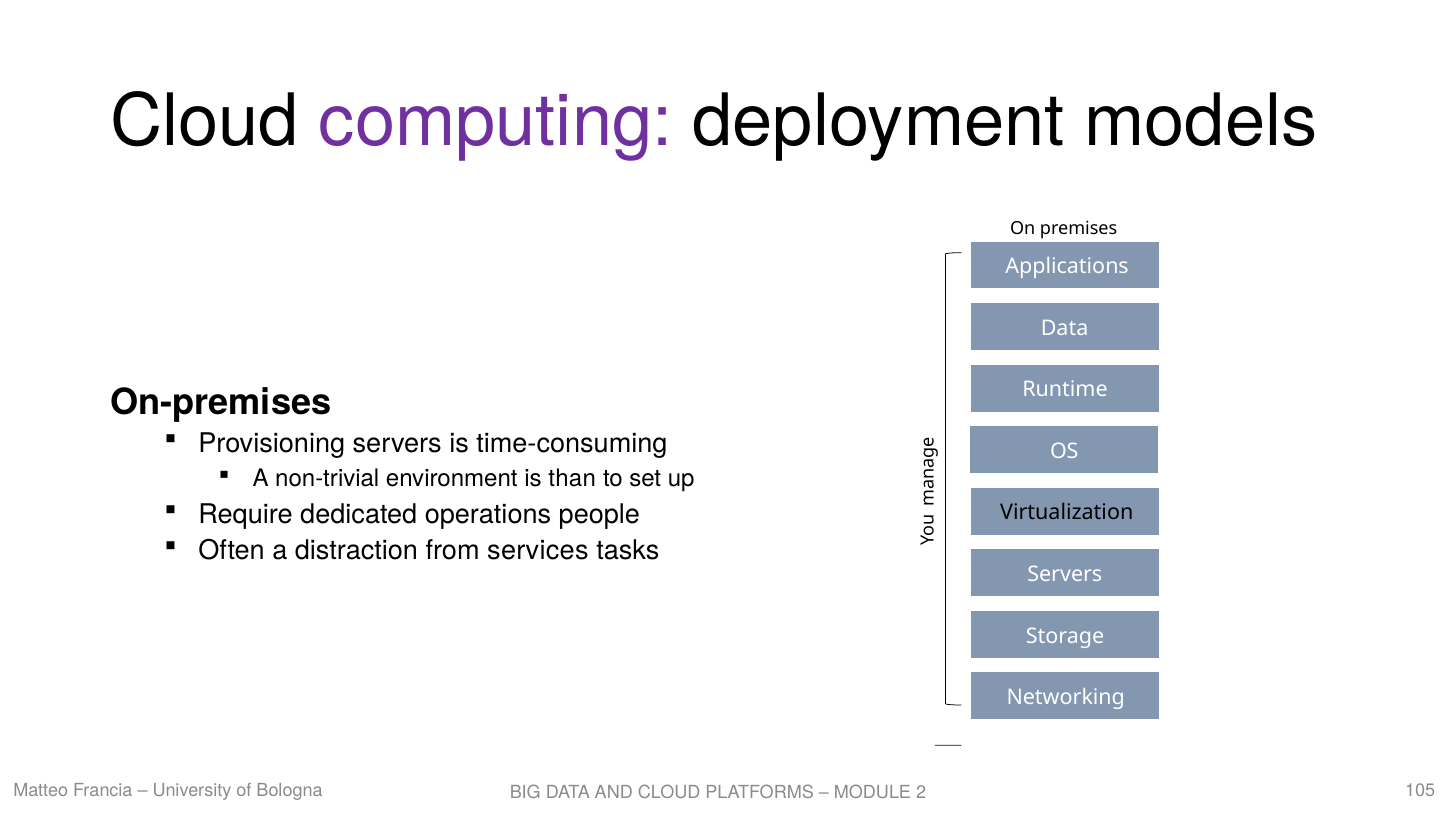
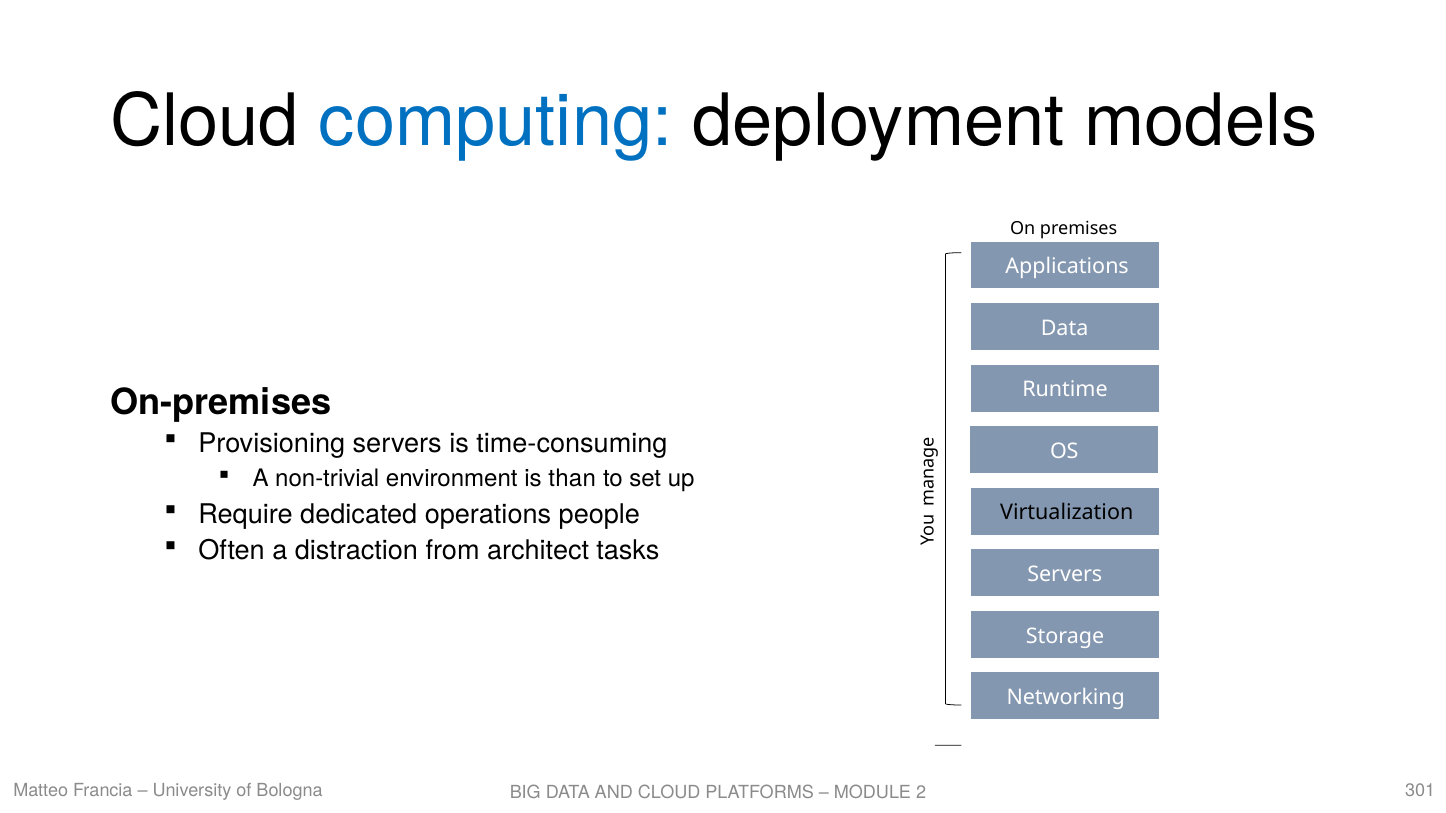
computing colour: purple -> blue (496, 121)
services: services -> architect (538, 551)
105: 105 -> 301 (1420, 791)
